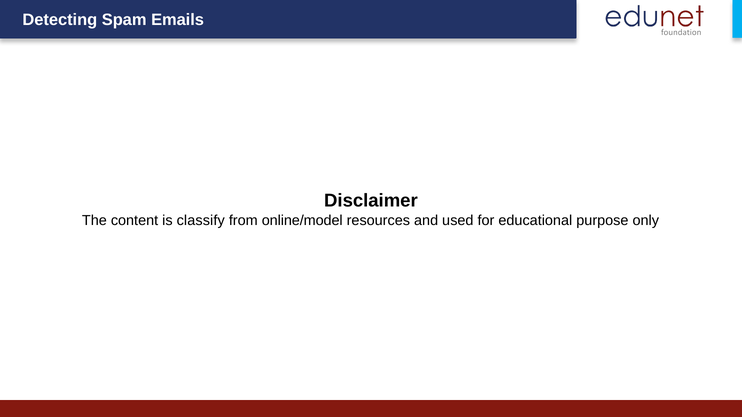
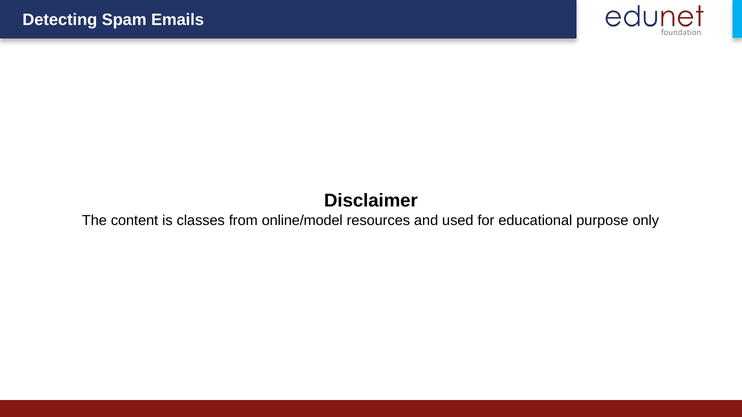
classify: classify -> classes (201, 221)
